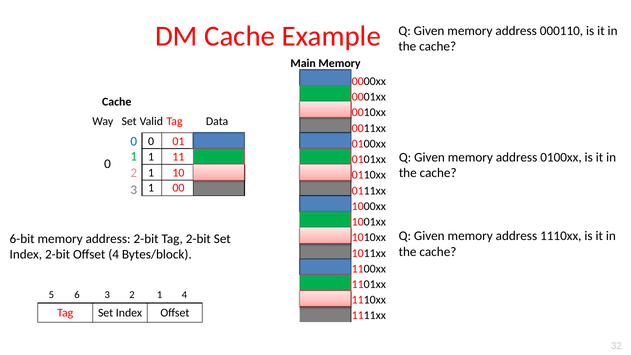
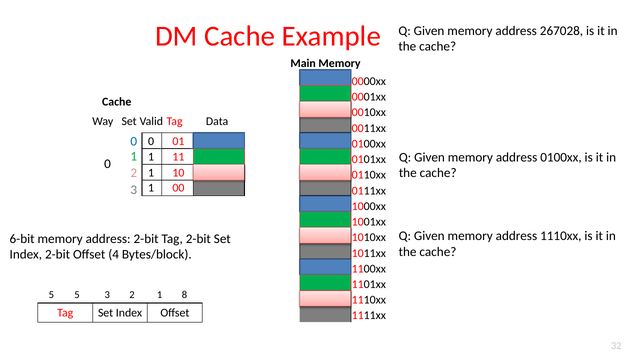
000110: 000110 -> 267028 (561, 31)
5 6: 6 -> 5 (77, 295)
1 4: 4 -> 8 (184, 295)
